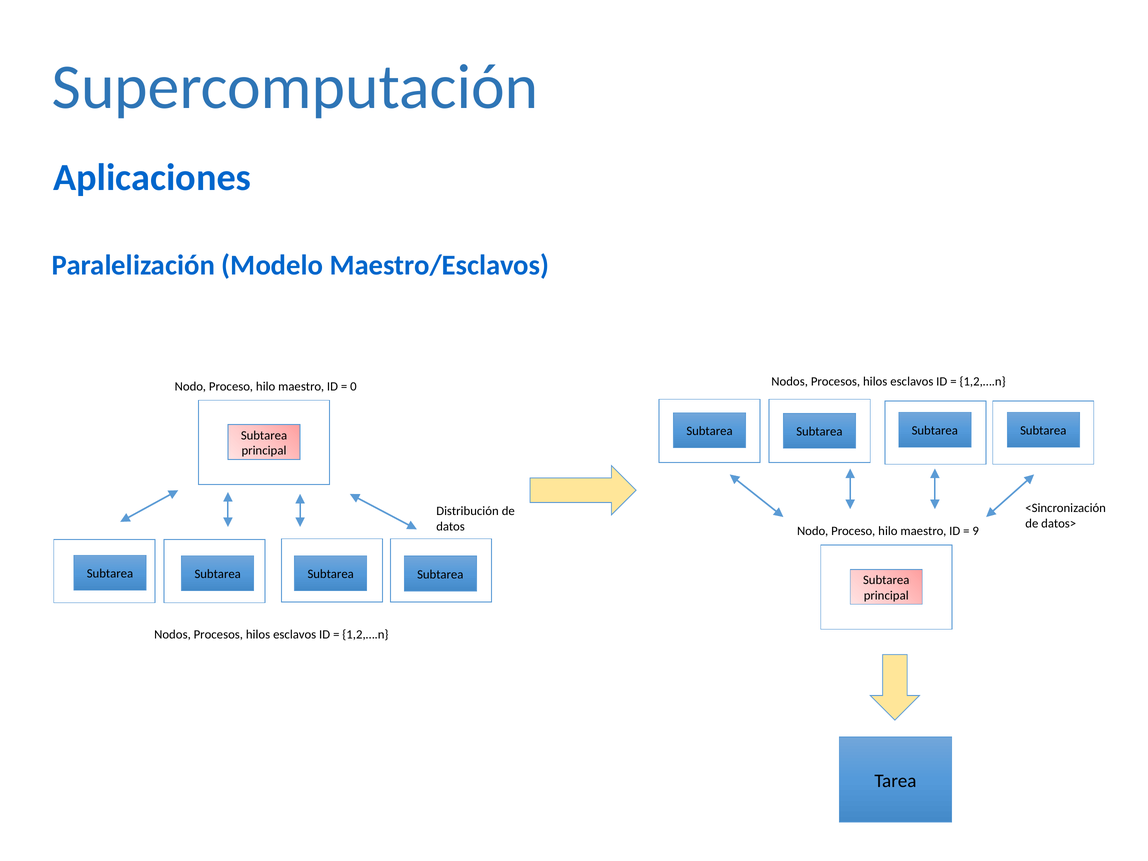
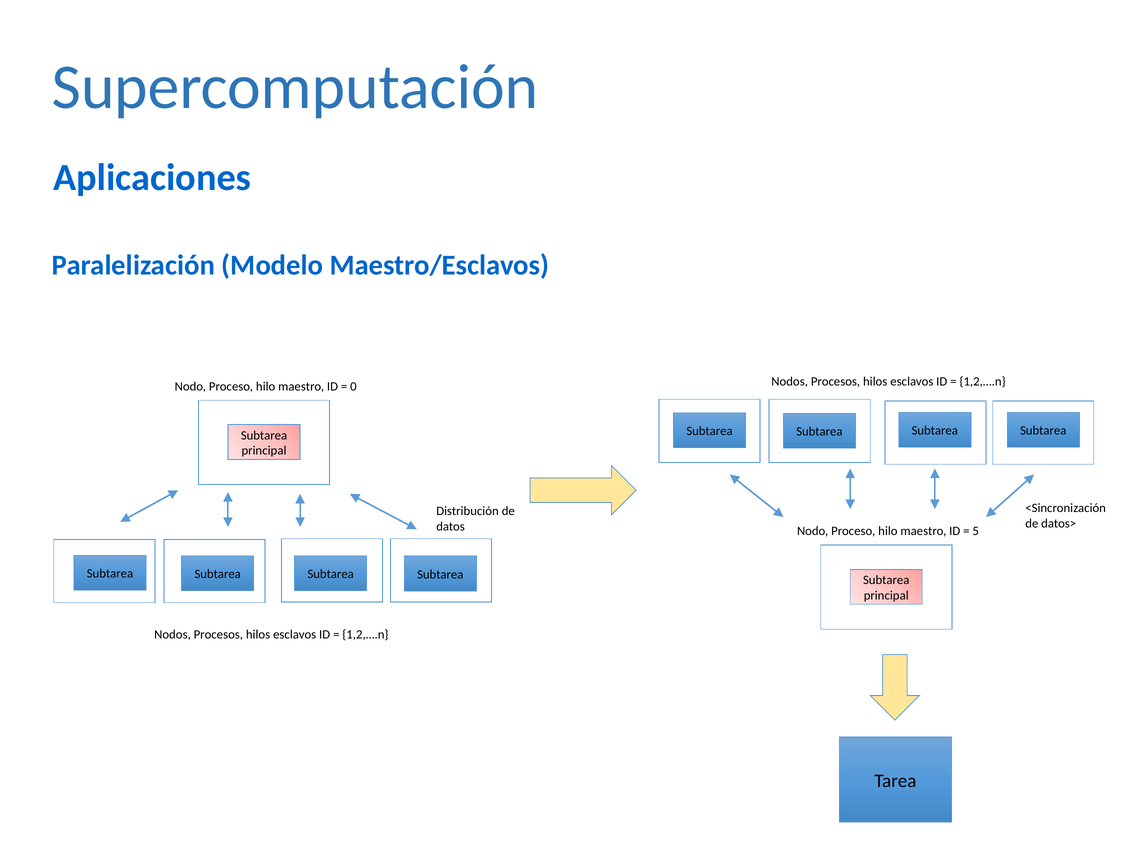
9: 9 -> 5 (976, 531)
